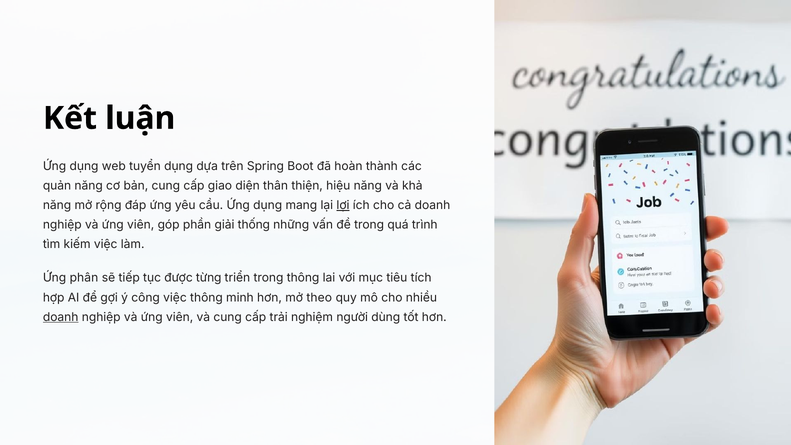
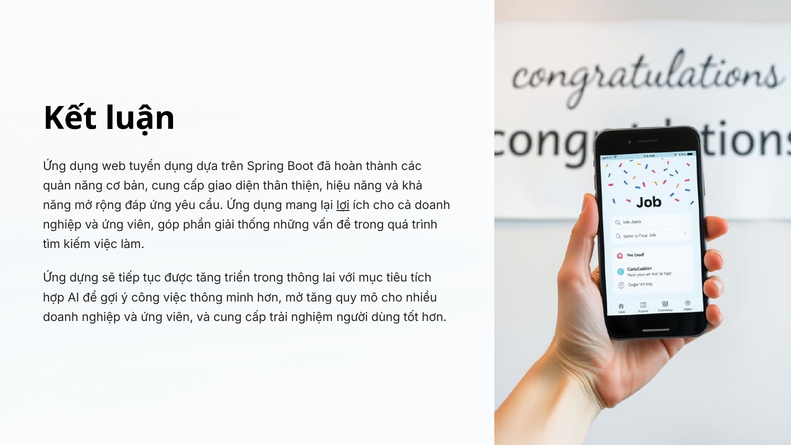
phân: phân -> dựng (84, 278)
được từng: từng -> tăng (209, 278)
mở theo: theo -> tăng (319, 298)
doanh underline: present -> none (61, 317)
